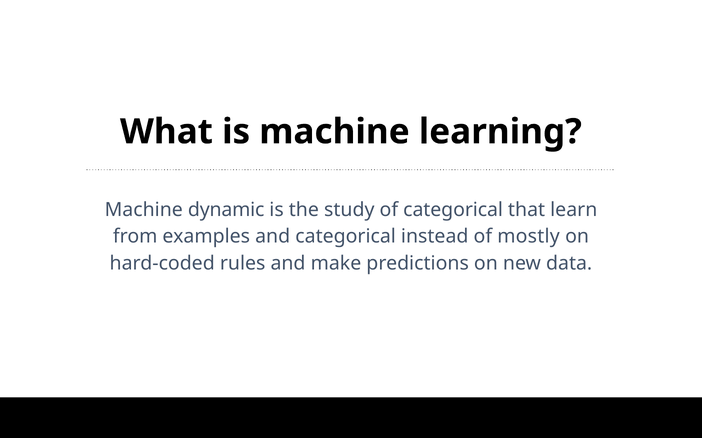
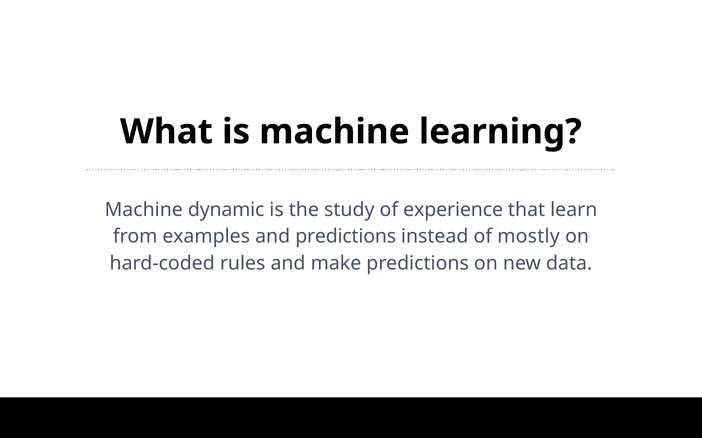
of categorical: categorical -> experience (453, 210)
and categorical: categorical -> predictions (346, 237)
